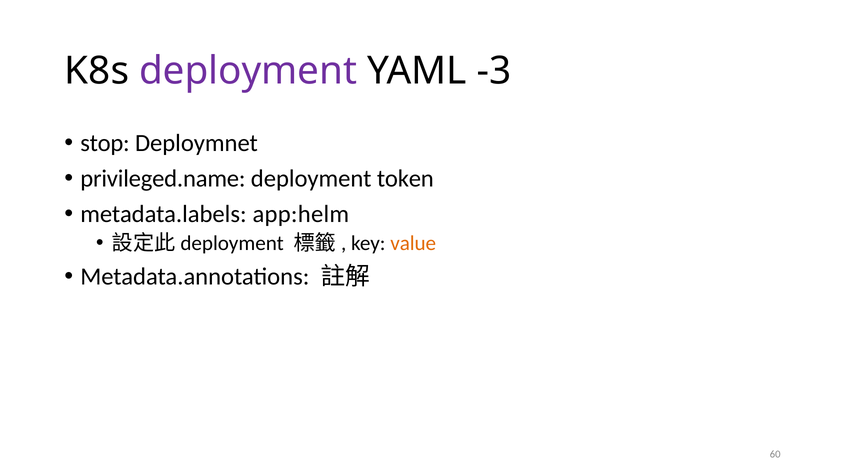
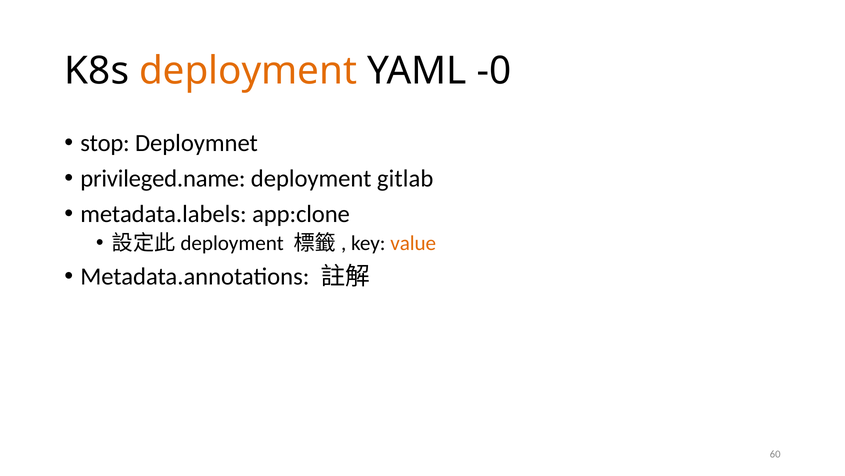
deployment colour: purple -> orange (248, 71)
-3: -3 -> -0 (494, 71)
token: token -> gitlab (405, 178)
app:helm: app:helm -> app:clone (301, 214)
